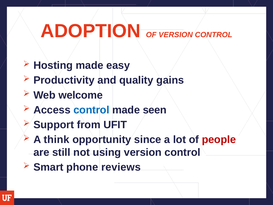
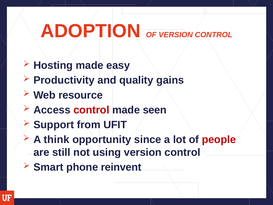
welcome: welcome -> resource (81, 95)
control colour: blue -> red (91, 110)
reviews: reviews -> reinvent (121, 167)
